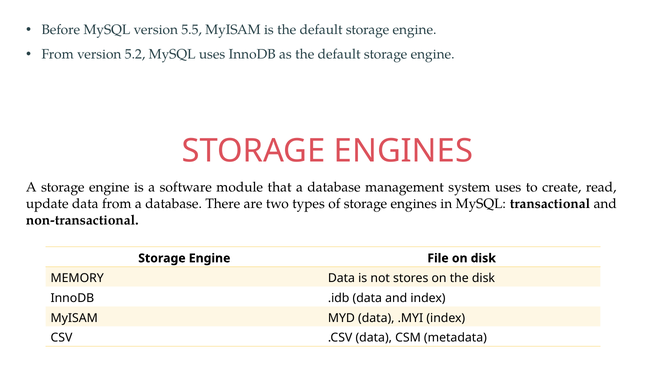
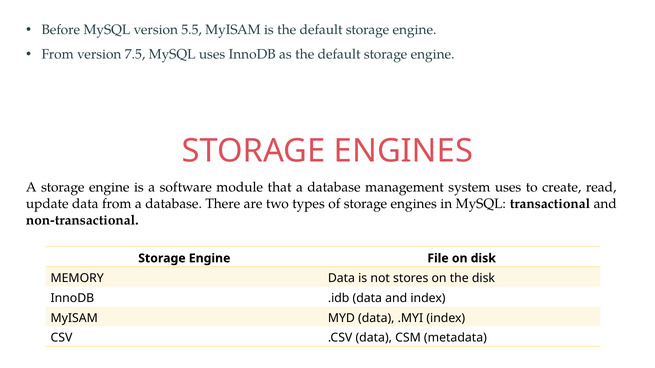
5.2: 5.2 -> 7.5 (135, 55)
